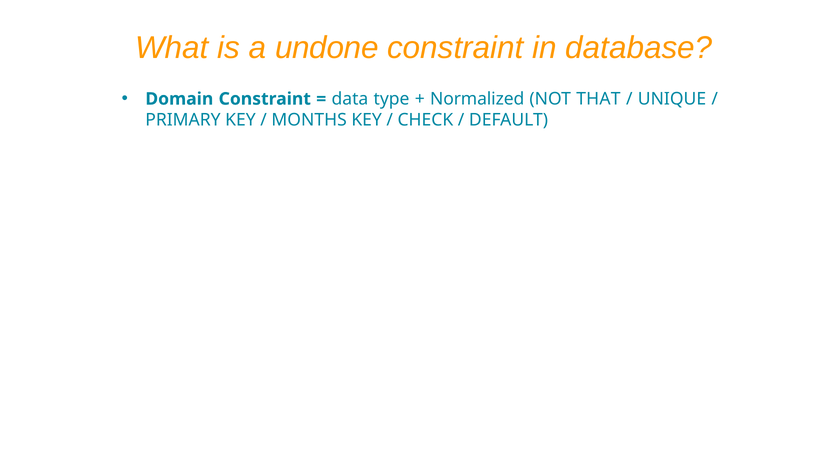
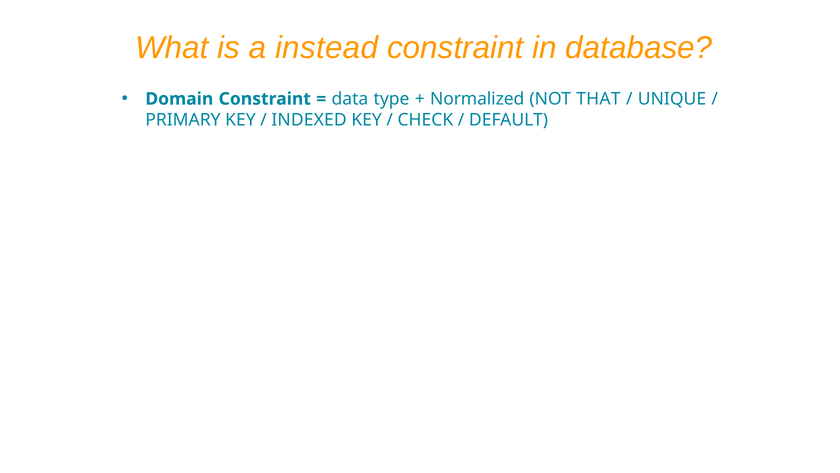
undone: undone -> instead (327, 48)
MONTHS: MONTHS -> INDEXED (309, 120)
